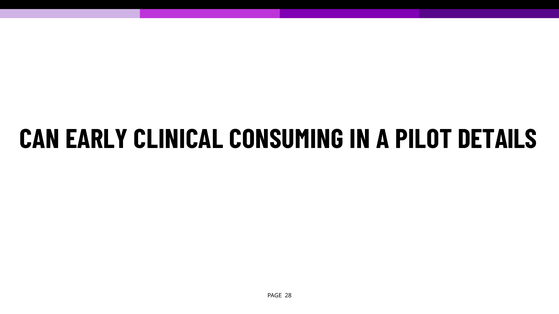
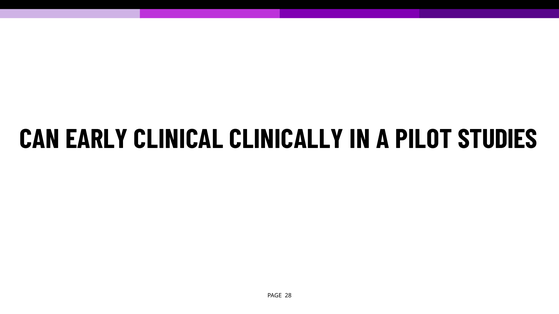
CONSUMING: CONSUMING -> CLINICALLY (286, 140)
DETAILS: DETAILS -> STUDIES (497, 140)
